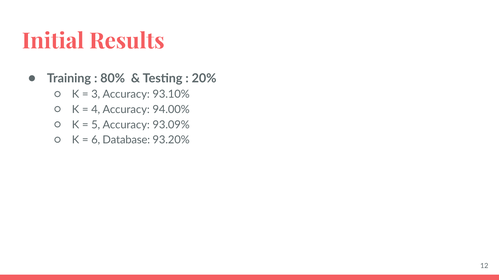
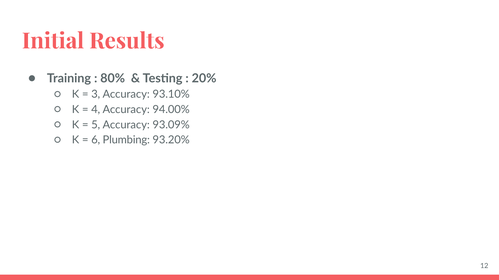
Database: Database -> Plumbing (126, 140)
